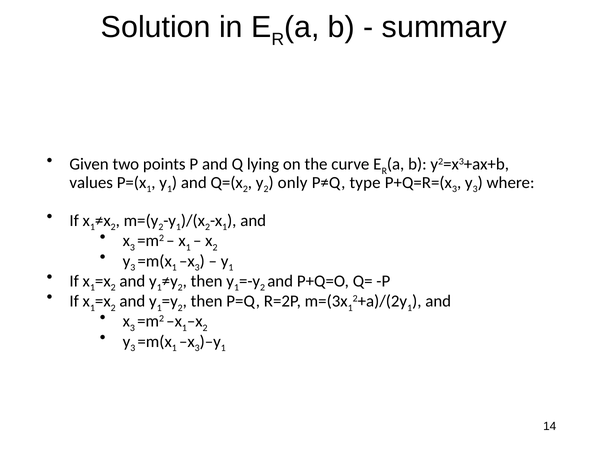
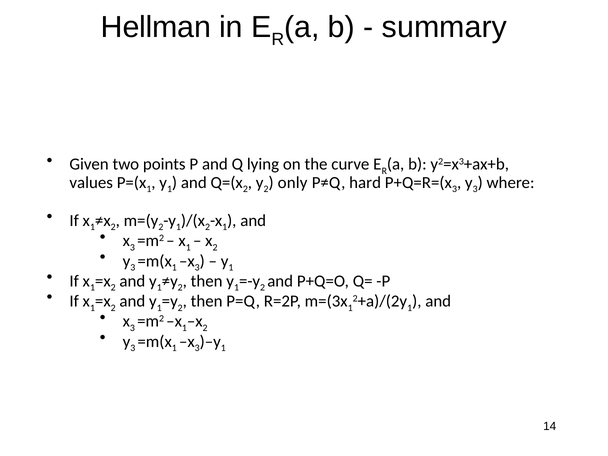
Solution: Solution -> Hellman (156, 27)
type: type -> hard (365, 183)
